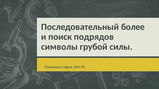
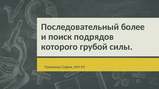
символы: символы -> которого (59, 47)
